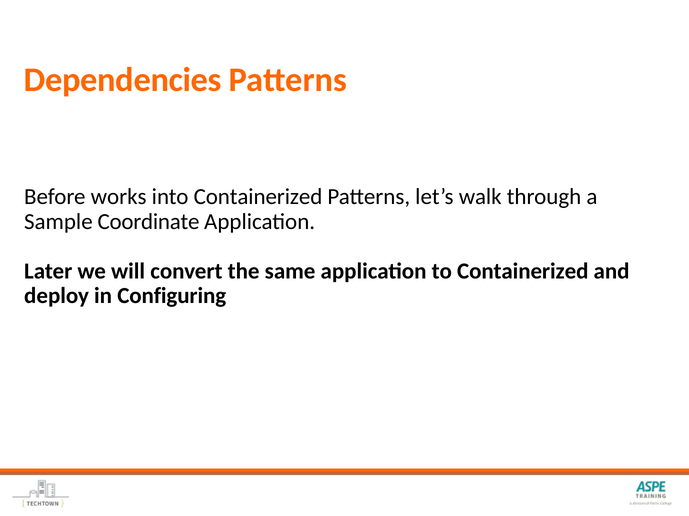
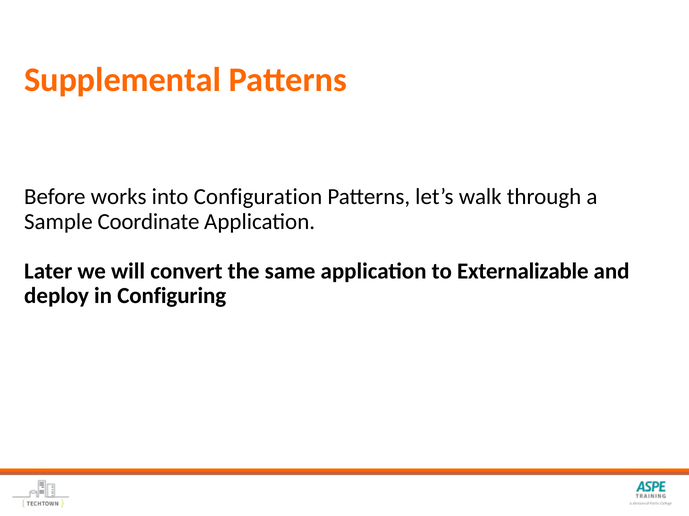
Dependencies: Dependencies -> Supplemental (123, 80)
into Containerized: Containerized -> Configuration (258, 197)
to Containerized: Containerized -> Externalizable (523, 272)
